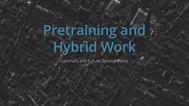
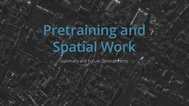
Hybrid: Hybrid -> Spatial (75, 47)
